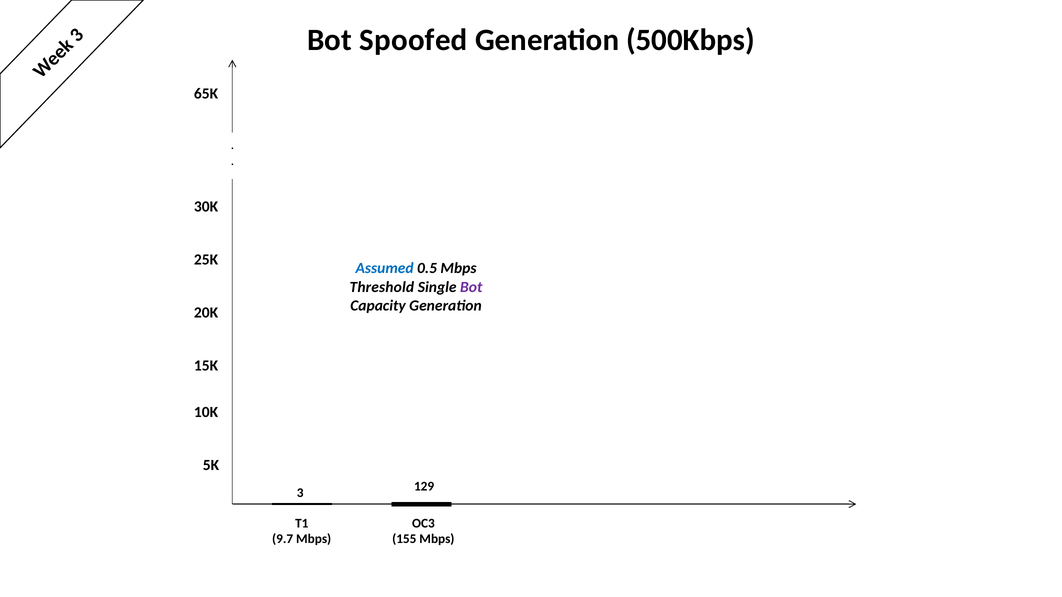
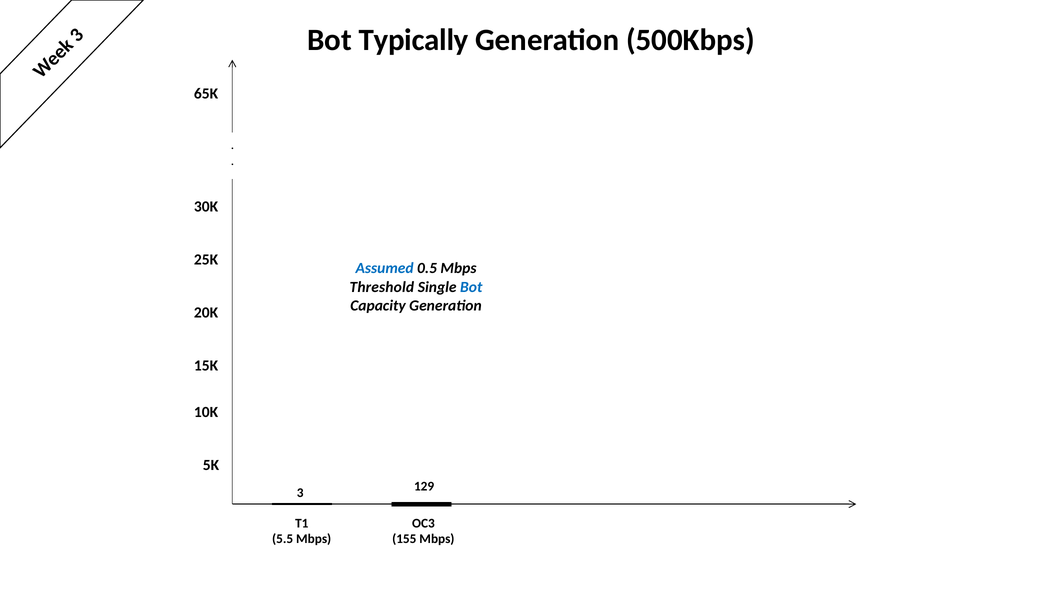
Spoofed: Spoofed -> Typically (414, 40)
Bot colour: purple -> blue (471, 287)
9.7: 9.7 -> 5.5 (283, 539)
